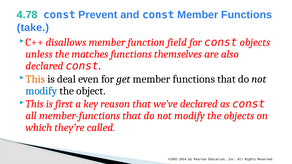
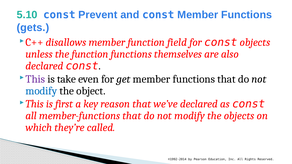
4.78: 4.78 -> 5.10 (27, 15)
take: take -> gets (33, 28)
the matches: matches -> function (90, 54)
This colour: orange -> purple (35, 79)
deal: deal -> take (67, 79)
